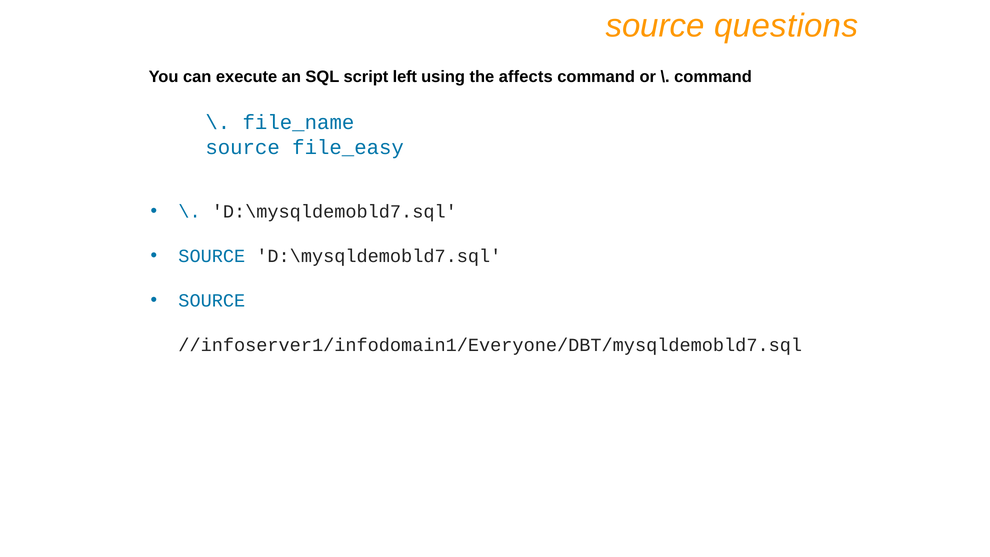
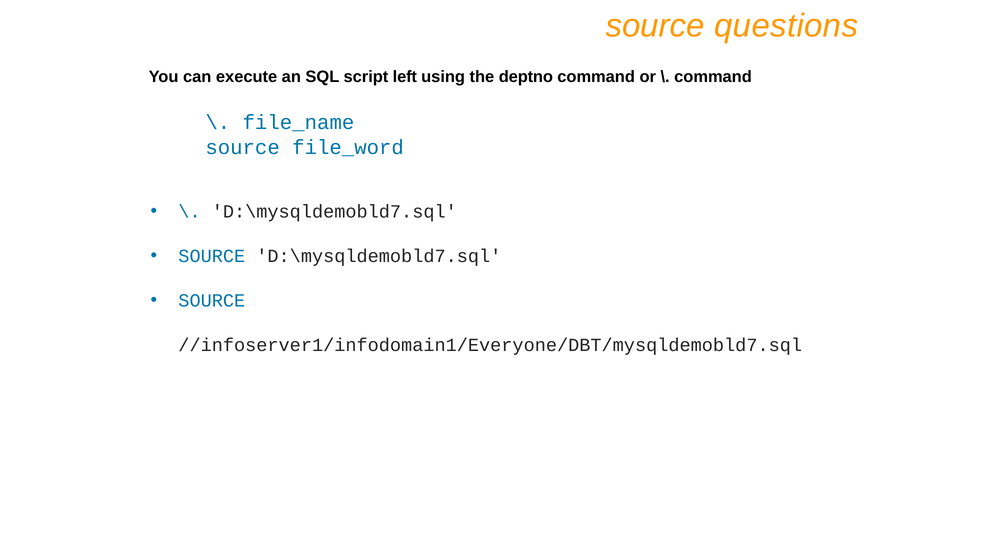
affects: affects -> deptno (526, 77)
file_easy: file_easy -> file_word (348, 147)
